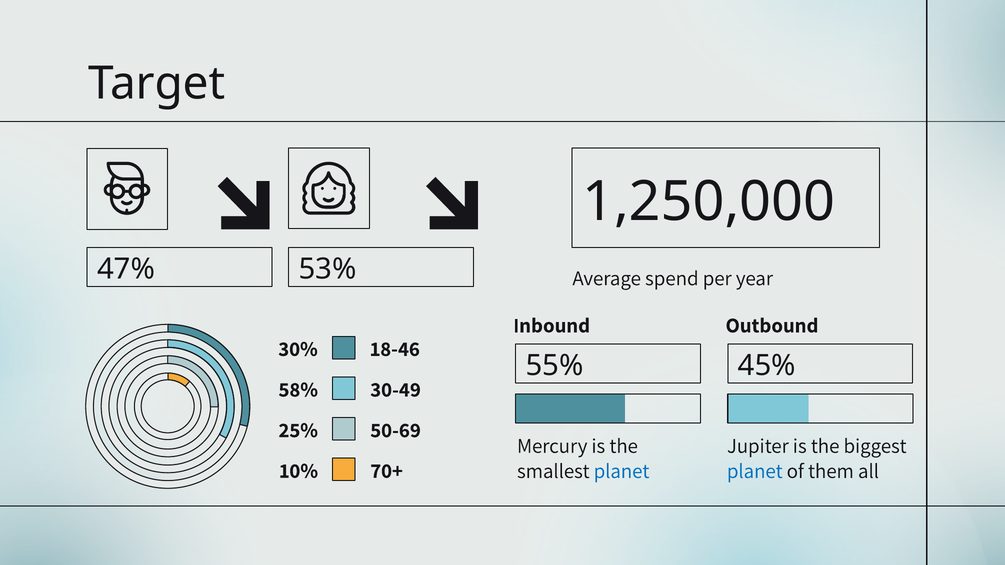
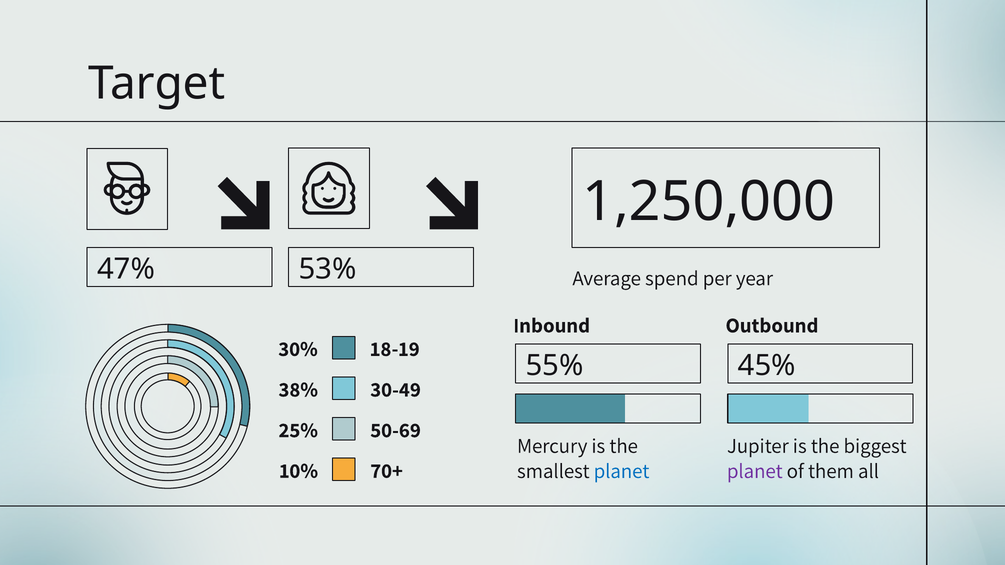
18-46: 18-46 -> 18-19 (395, 349)
58%: 58% -> 38% (298, 390)
planet colour: blue -> purple (755, 471)
